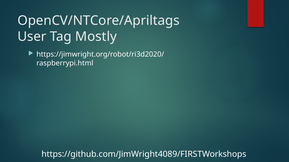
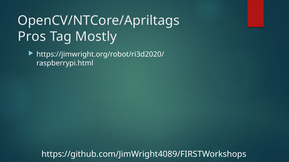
User: User -> Pros (32, 37)
